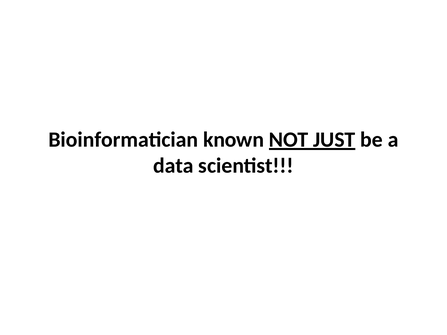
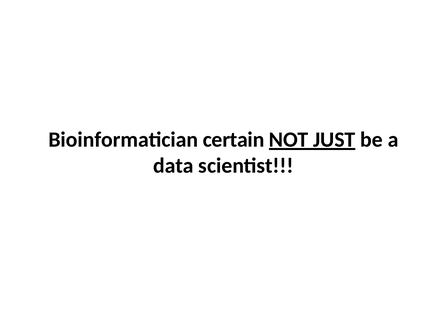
known: known -> certain (234, 140)
